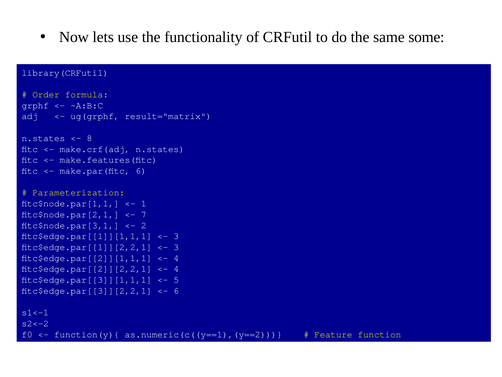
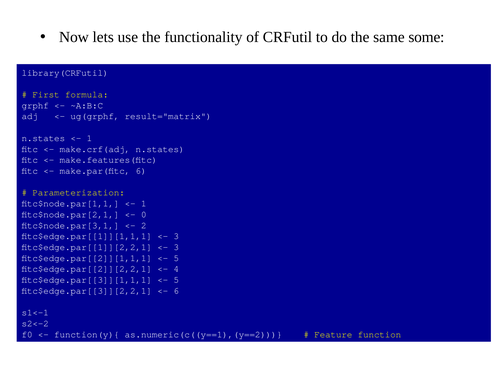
Order: Order -> First (46, 94)
8: 8 -> 1 (89, 138)
7: 7 -> 0 (144, 214)
4: 4 -> 5 (176, 258)
